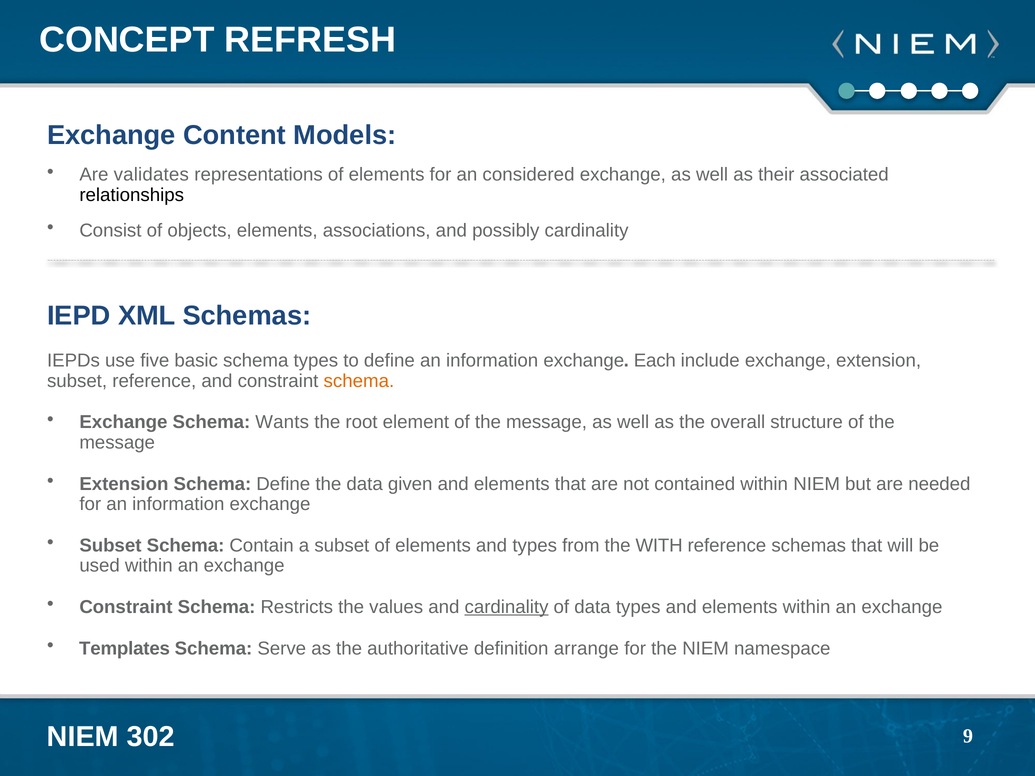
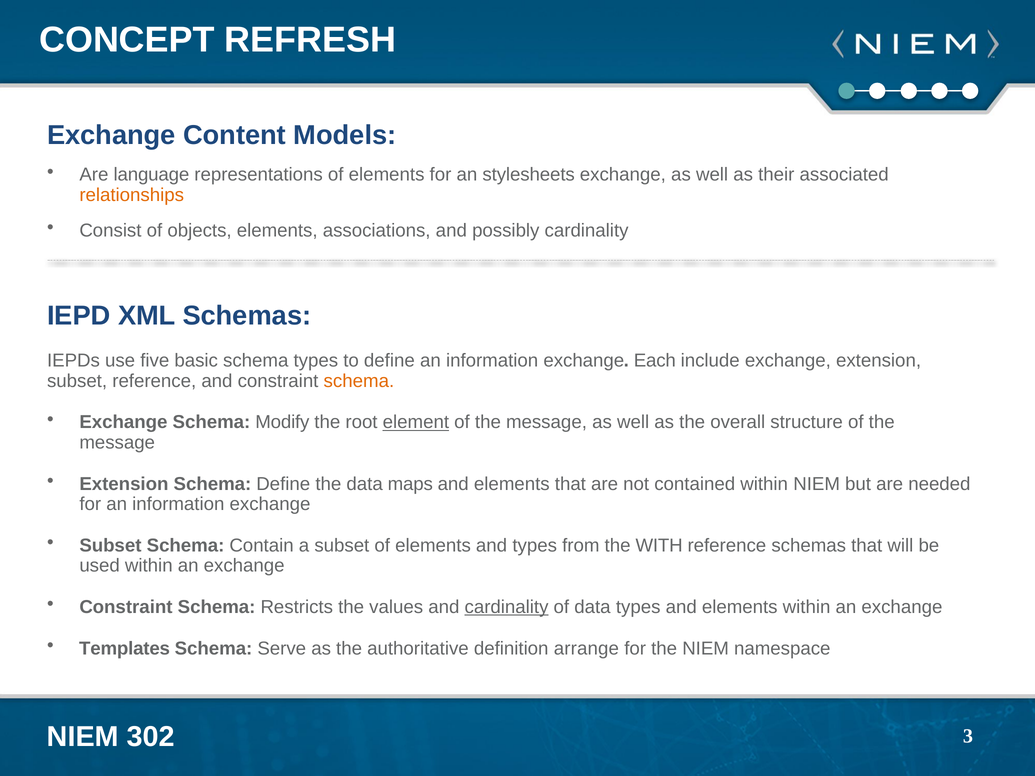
validates: validates -> language (151, 175)
considered: considered -> stylesheets (529, 175)
relationships colour: black -> orange (132, 195)
Wants: Wants -> Modify (282, 422)
element underline: none -> present (416, 422)
given: given -> maps (410, 484)
9: 9 -> 3 (968, 737)
